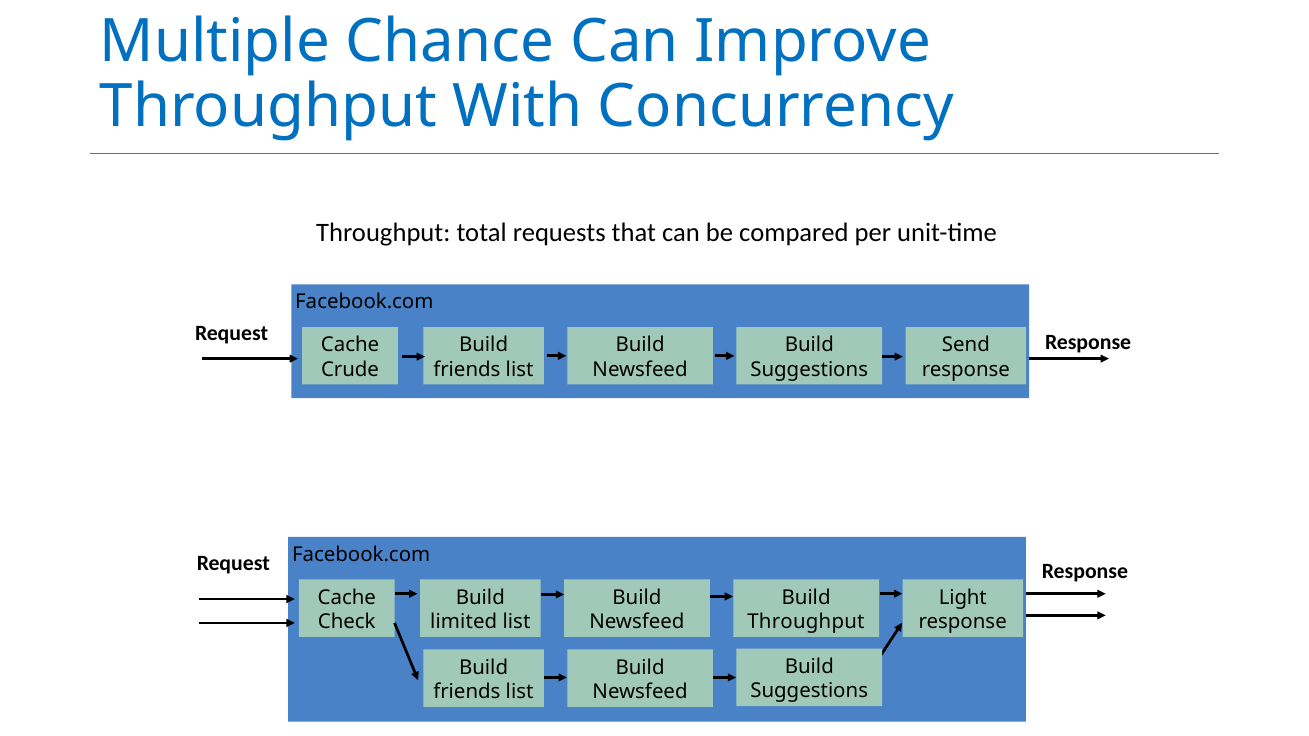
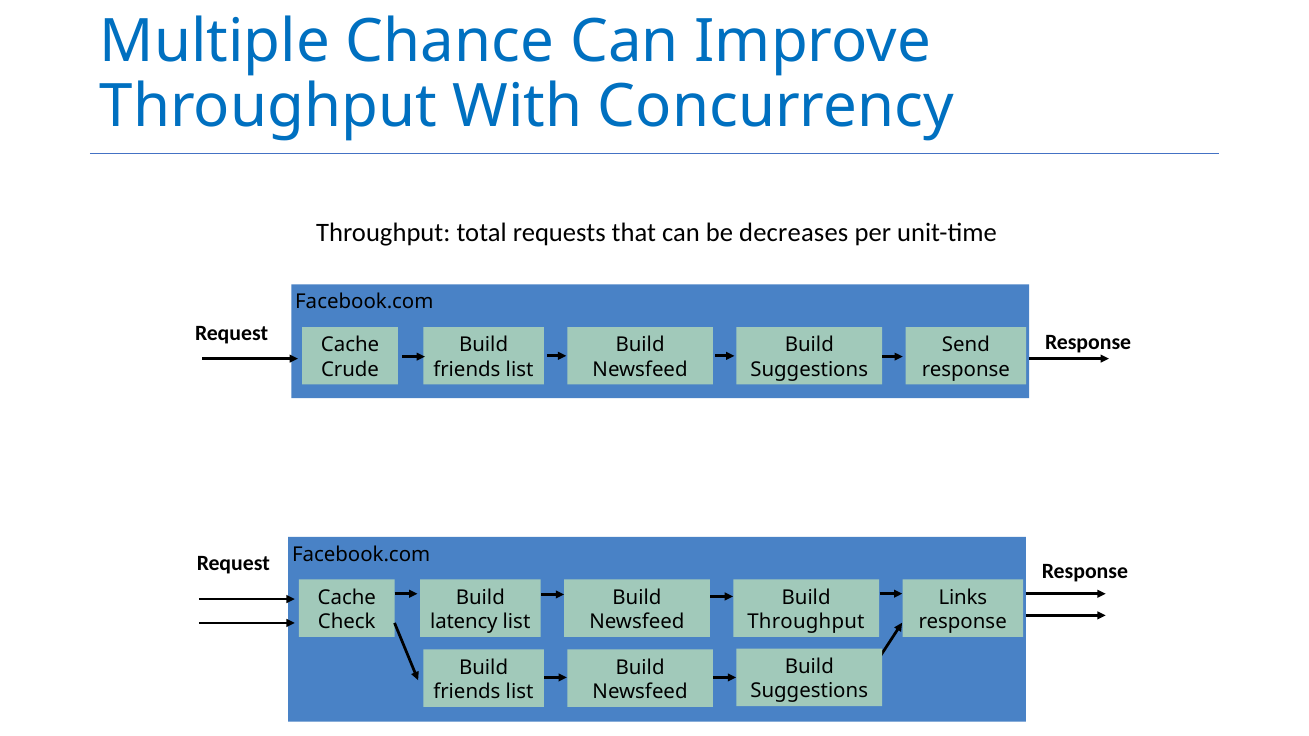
compared: compared -> decreases (794, 233)
Light: Light -> Links (963, 598)
limited: limited -> latency (464, 622)
